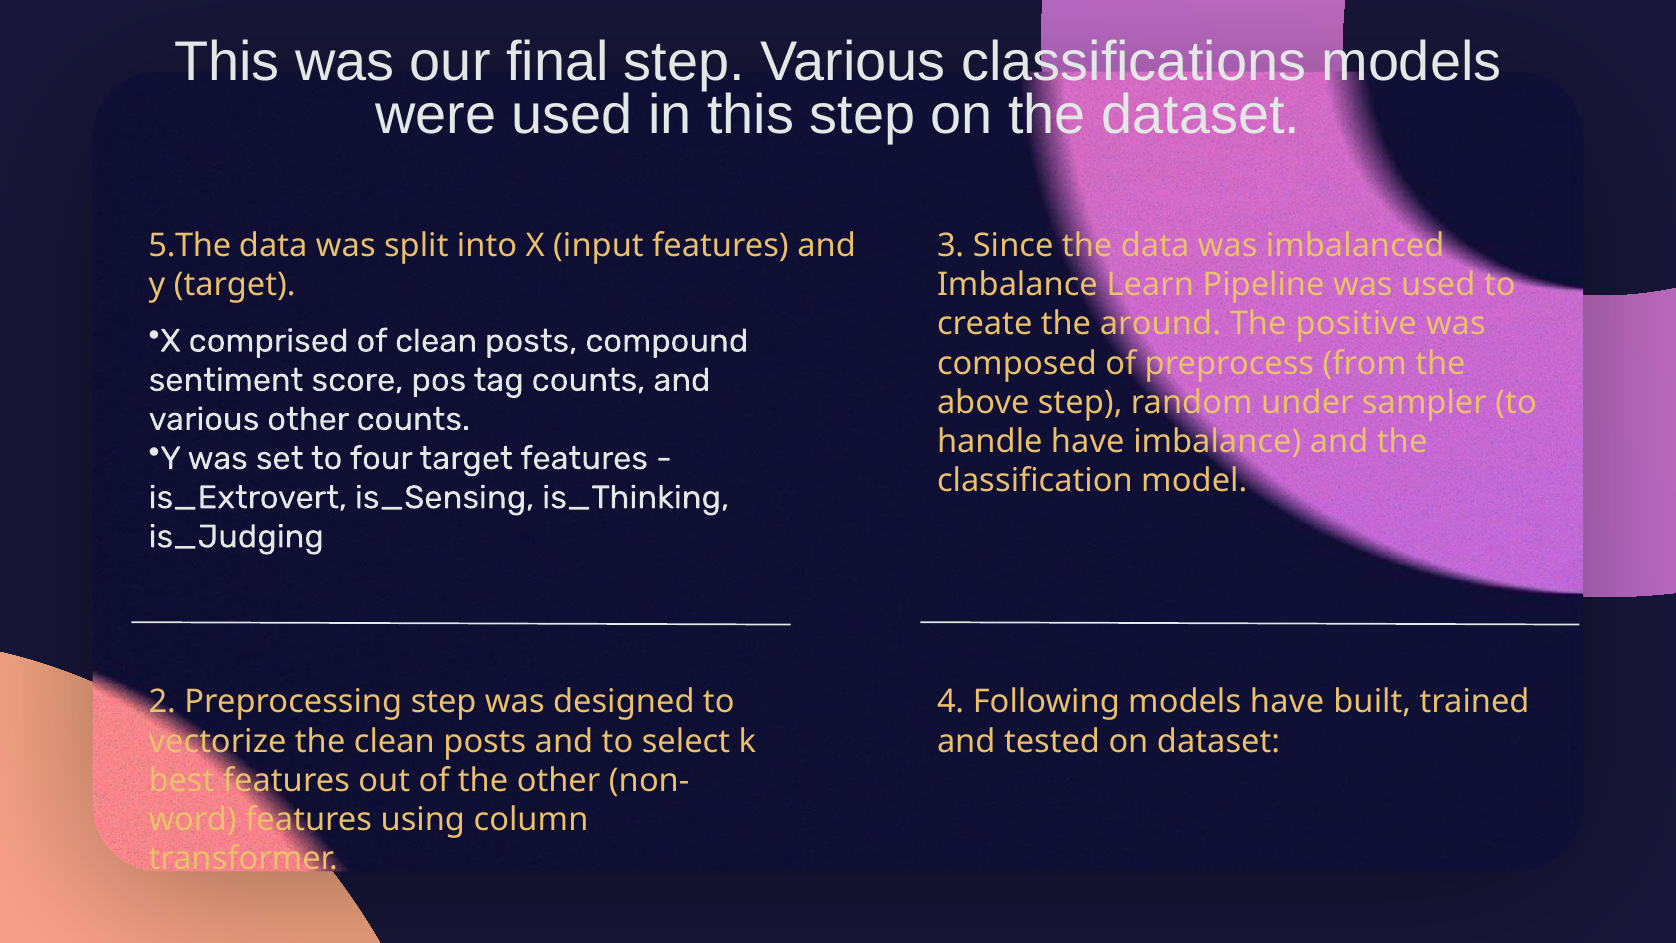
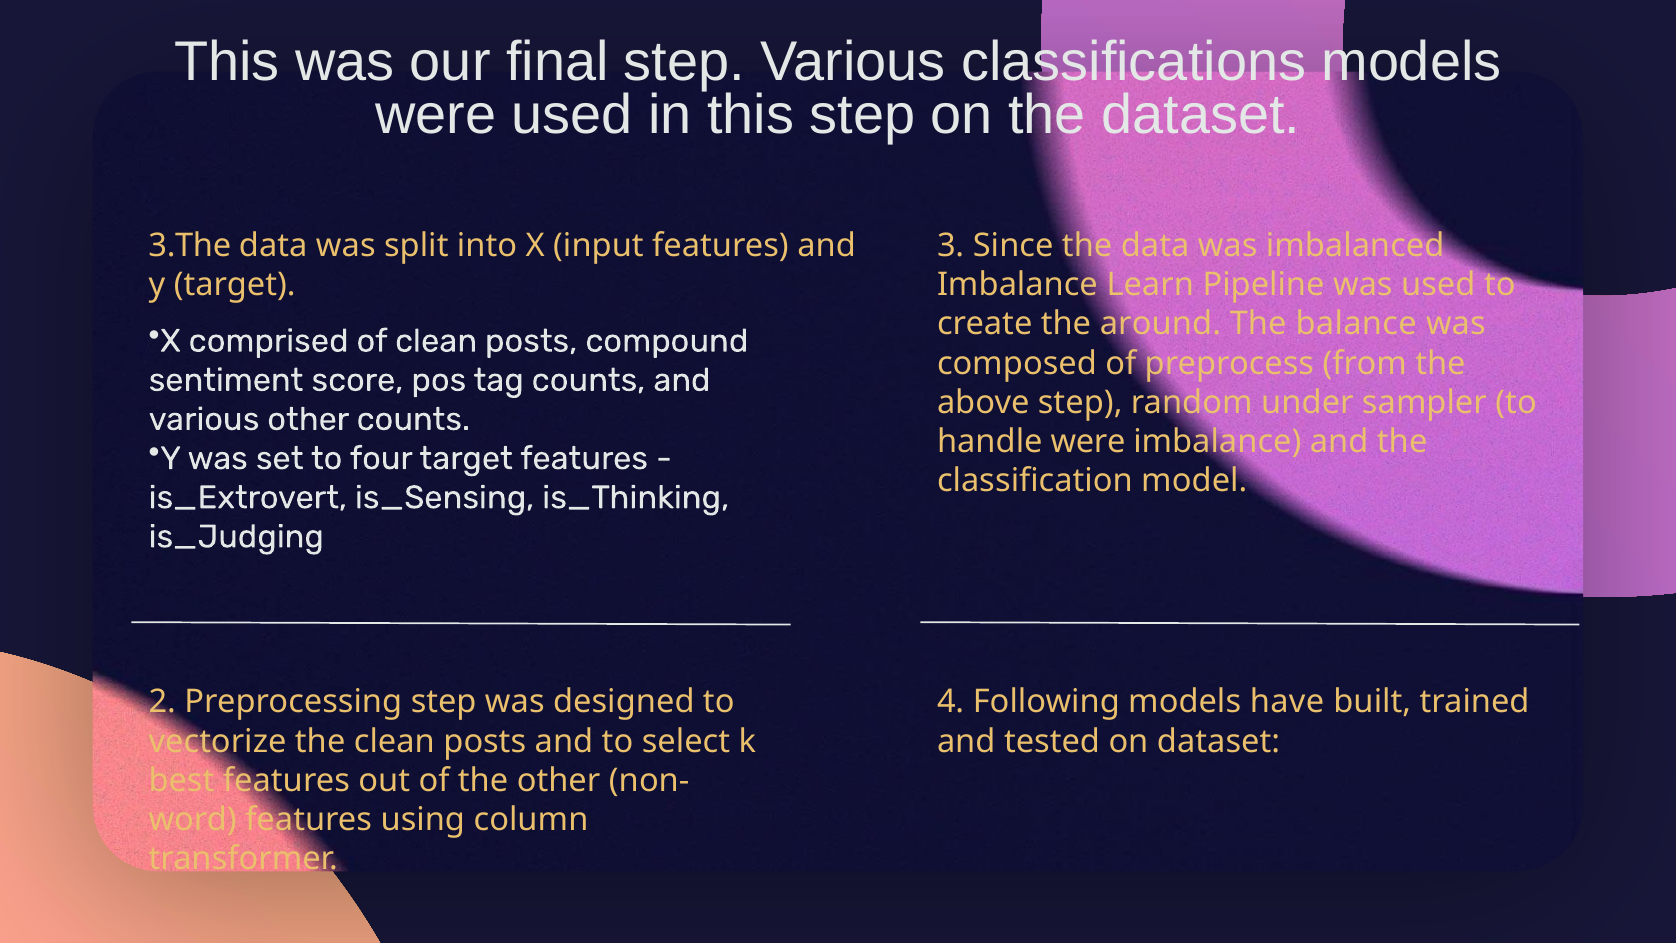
5.The: 5.The -> 3.The (190, 246)
positive: positive -> balance (1356, 324)
handle have: have -> were (1088, 442)
